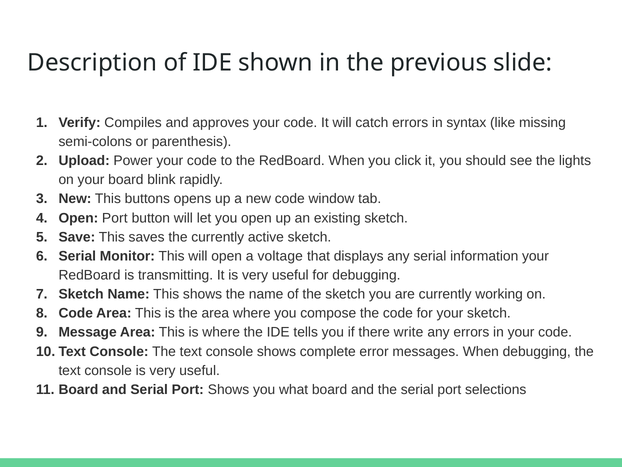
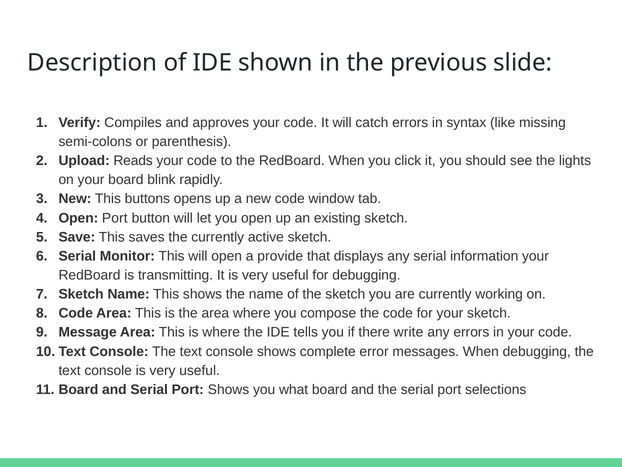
Power: Power -> Reads (133, 161)
voltage: voltage -> provide (280, 256)
